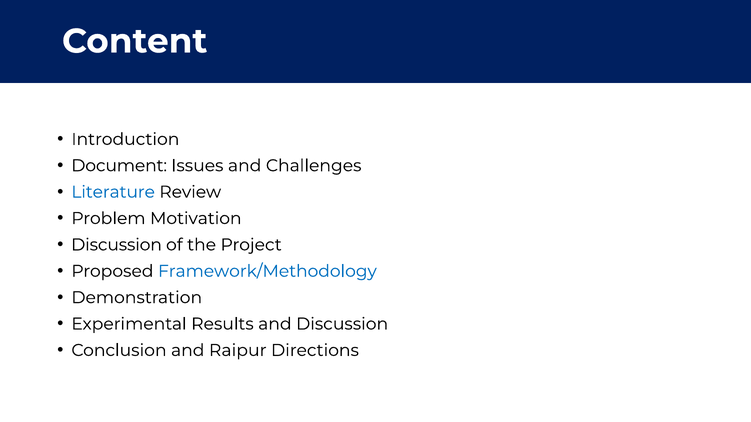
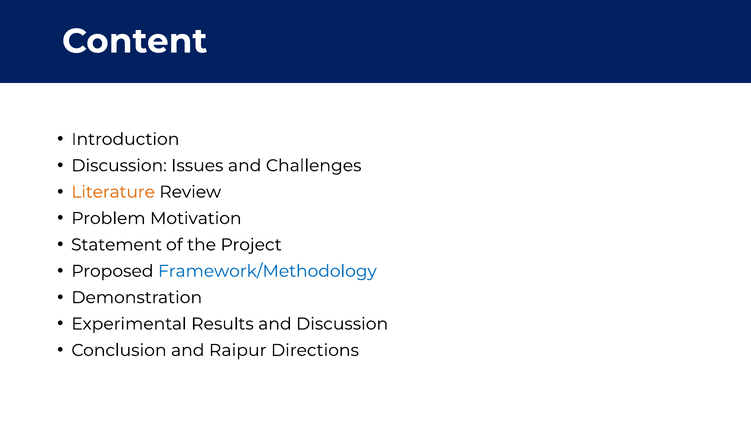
Document: Document -> Discussion (119, 166)
Literature colour: blue -> orange (113, 192)
Discussion: Discussion -> Statement (117, 245)
